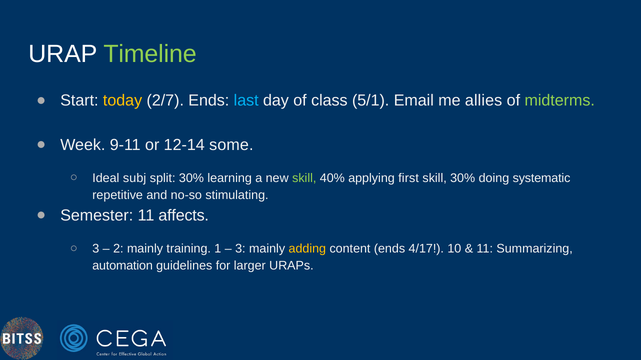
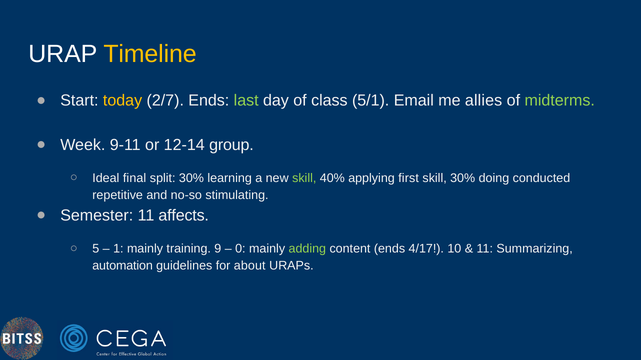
Timeline colour: light green -> yellow (150, 54)
last colour: light blue -> light green (246, 101)
some: some -> group (231, 145)
subj: subj -> final (135, 178)
systematic: systematic -> conducted (541, 178)
3: 3 -> 5 (96, 249)
2: 2 -> 1 (118, 249)
1: 1 -> 9 (218, 249)
3: 3 -> 0 (240, 249)
adding colour: yellow -> light green (307, 249)
larger: larger -> about (250, 266)
